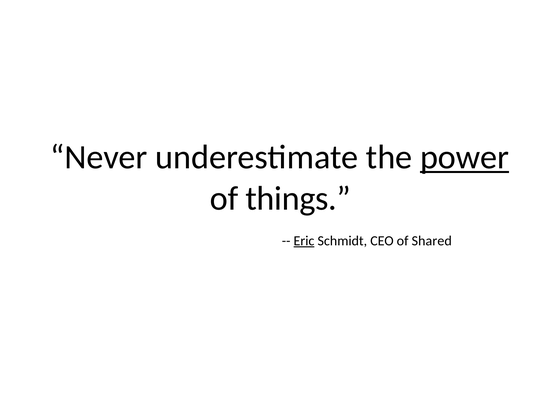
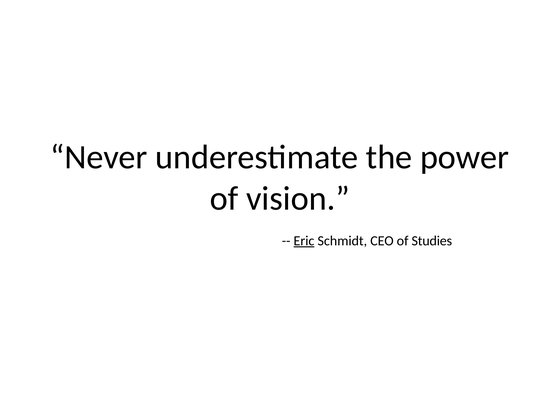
power underline: present -> none (465, 157)
things: things -> vision (298, 198)
Shared: Shared -> Studies (432, 241)
